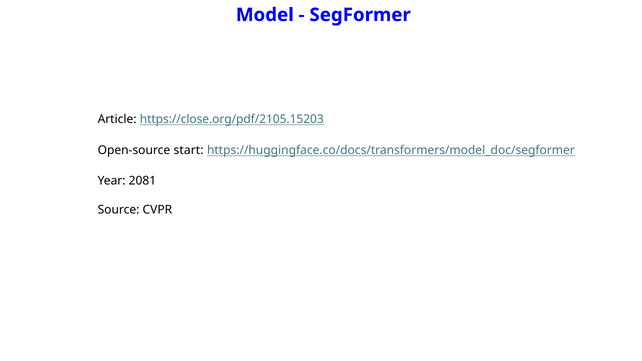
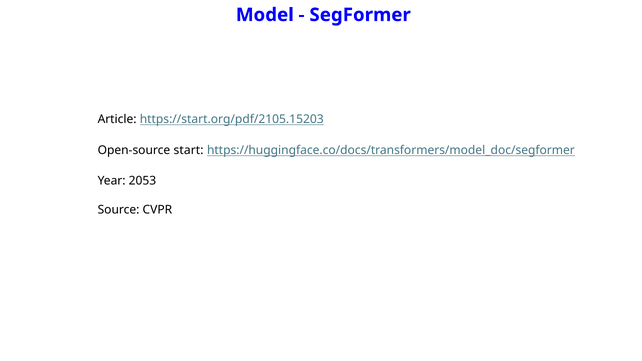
https://close.org/pdf/2105.15203: https://close.org/pdf/2105.15203 -> https://start.org/pdf/2105.15203 (232, 119)
2081: 2081 -> 2053 (142, 181)
